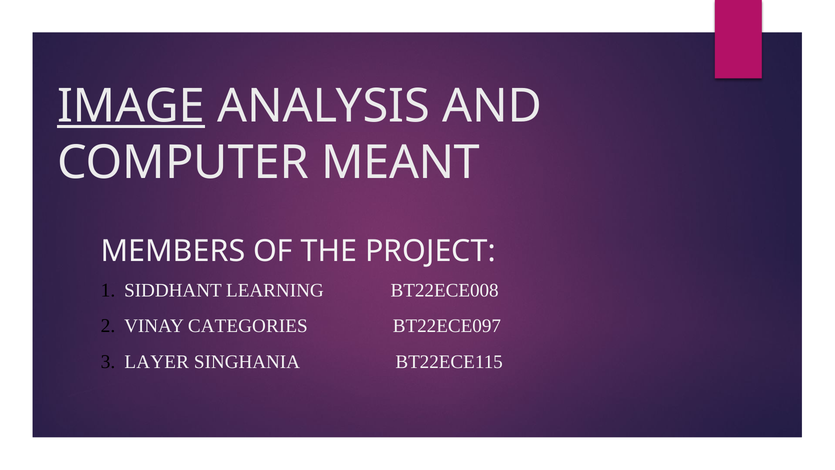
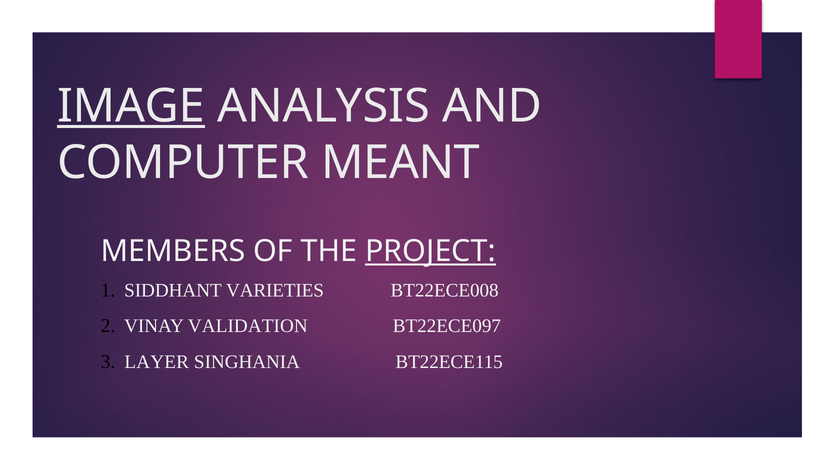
PROJECT underline: none -> present (430, 251)
LEARNING: LEARNING -> VARIETIES (275, 290)
CATEGORIES: CATEGORIES -> VALIDATION (248, 326)
